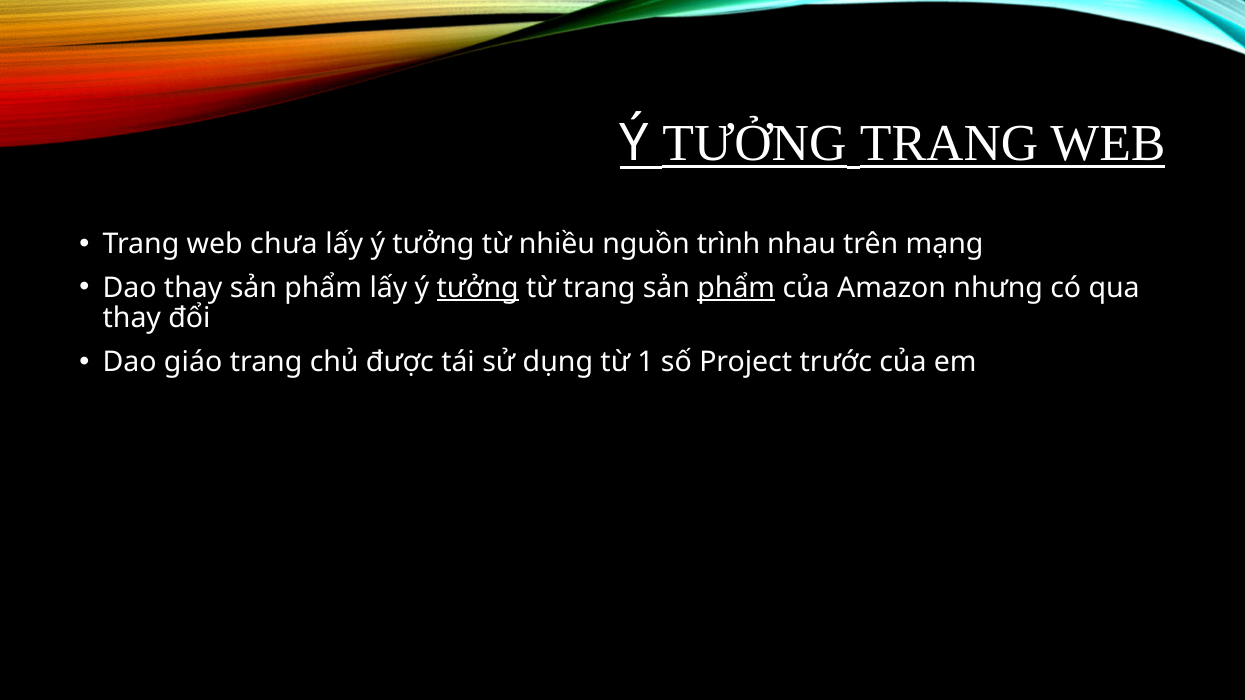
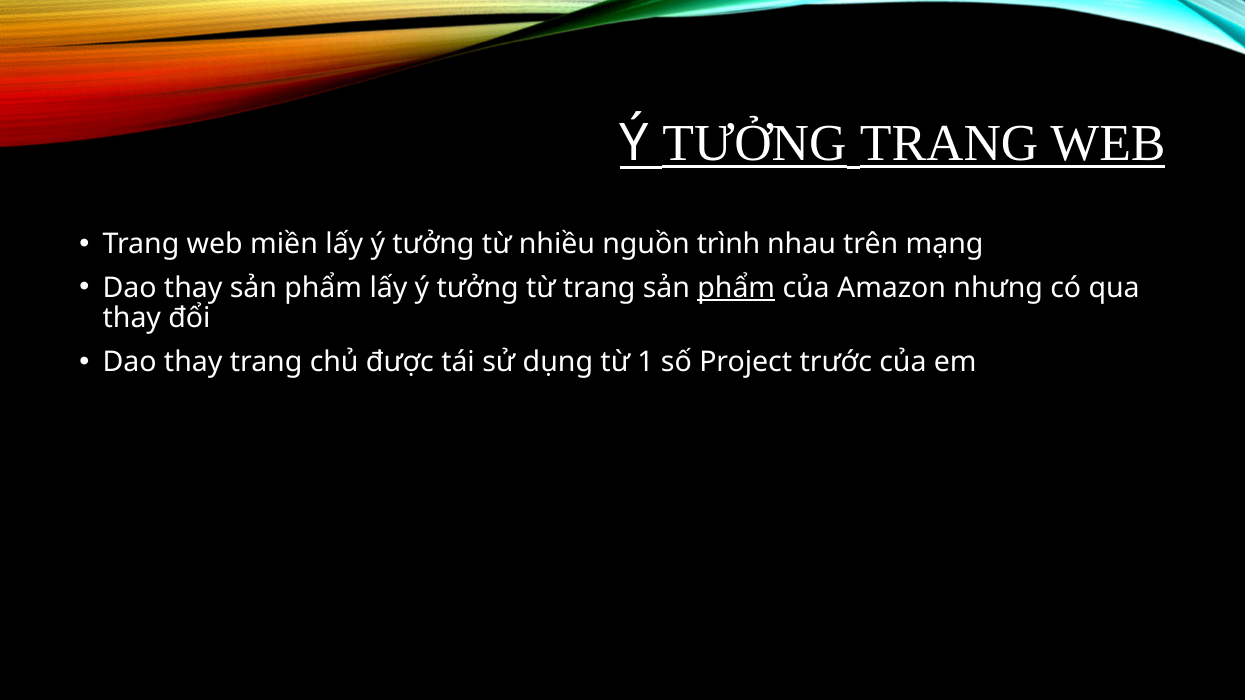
chưa: chưa -> miền (284, 244)
tưởng underline: present -> none (478, 288)
giáo: giáo -> thay (193, 362)
